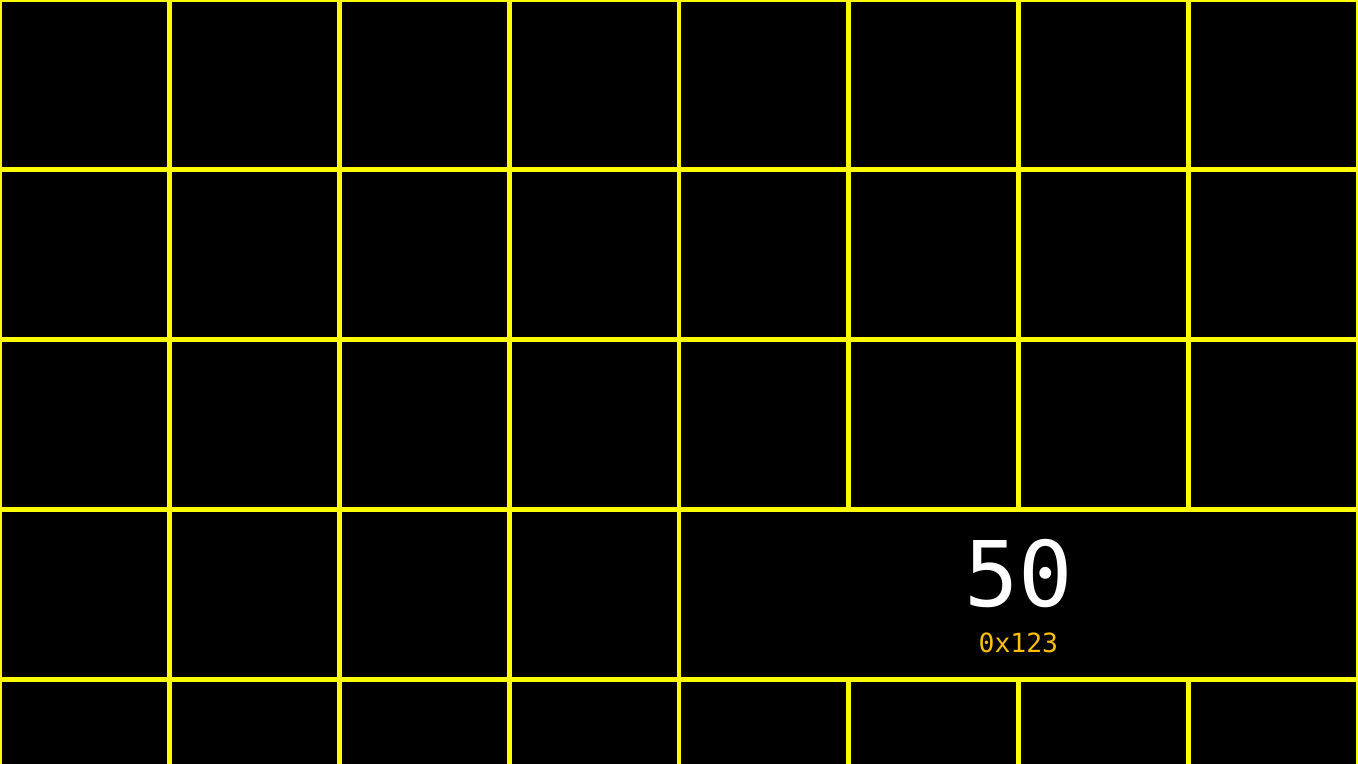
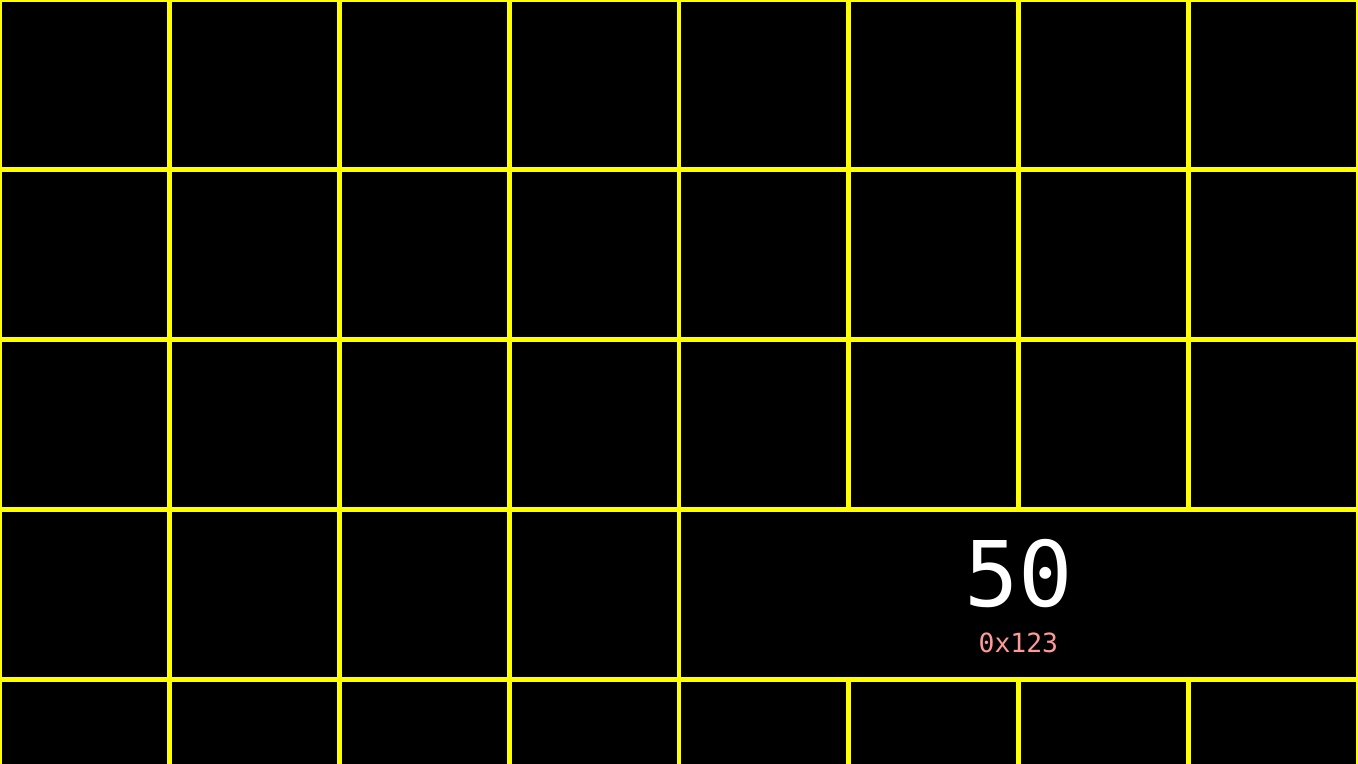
0x123 colour: yellow -> pink (1018, 644)
